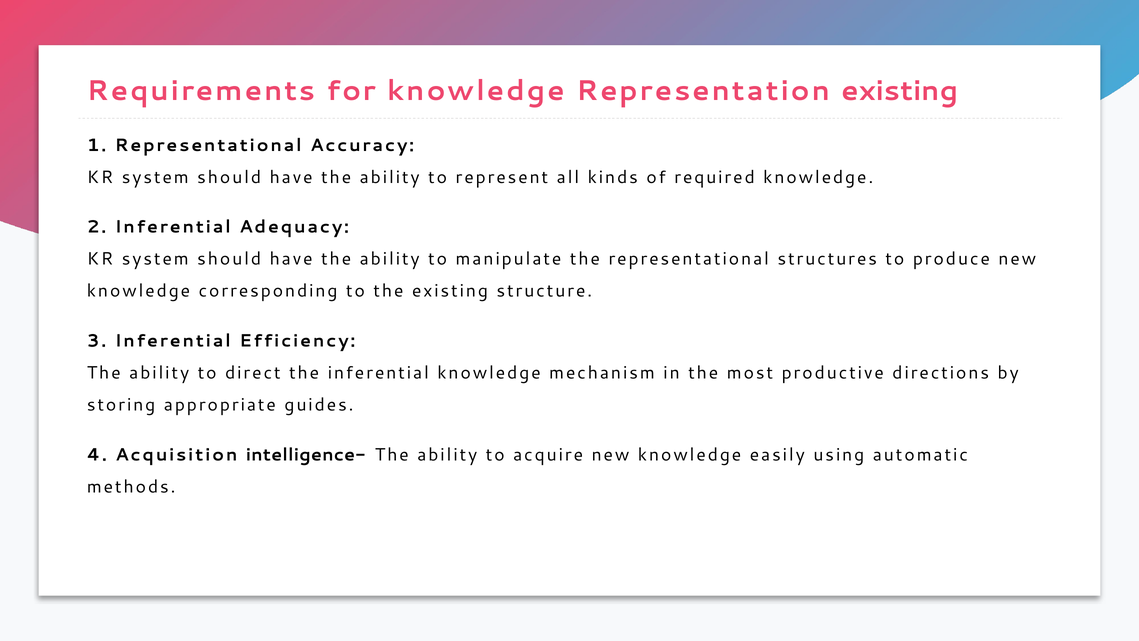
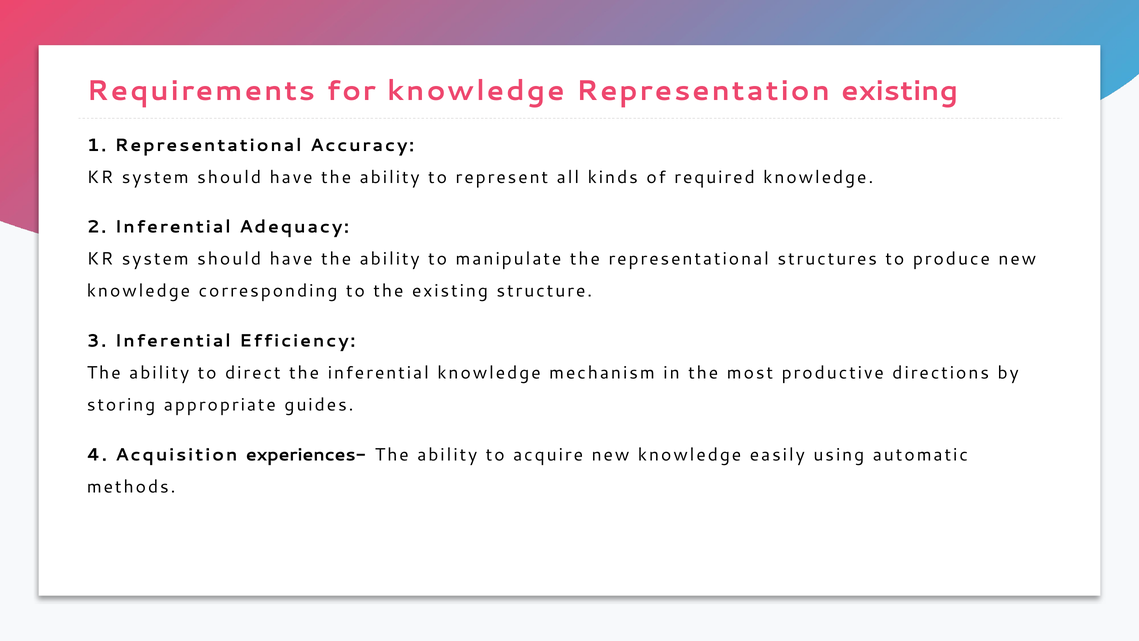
intelligence-: intelligence- -> experiences- (306, 455)
